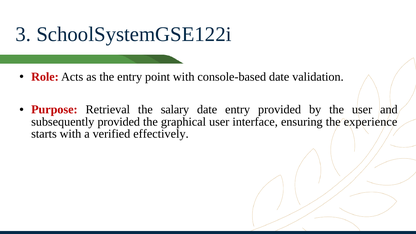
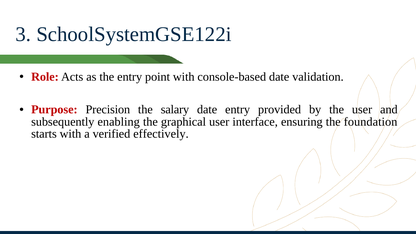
Retrieval: Retrieval -> Precision (108, 110)
subsequently provided: provided -> enabling (119, 122)
experience: experience -> foundation (371, 122)
